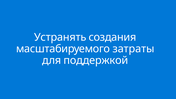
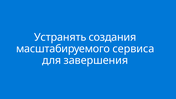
затраты: затраты -> сервиса (133, 49)
поддержкой: поддержкой -> завершения (96, 60)
